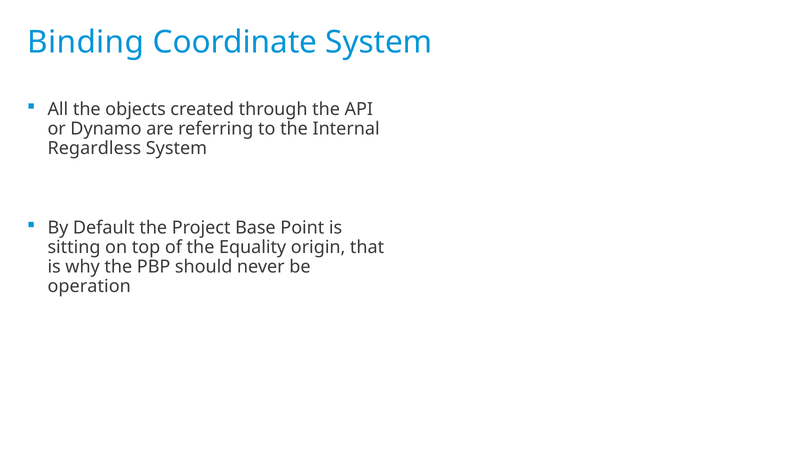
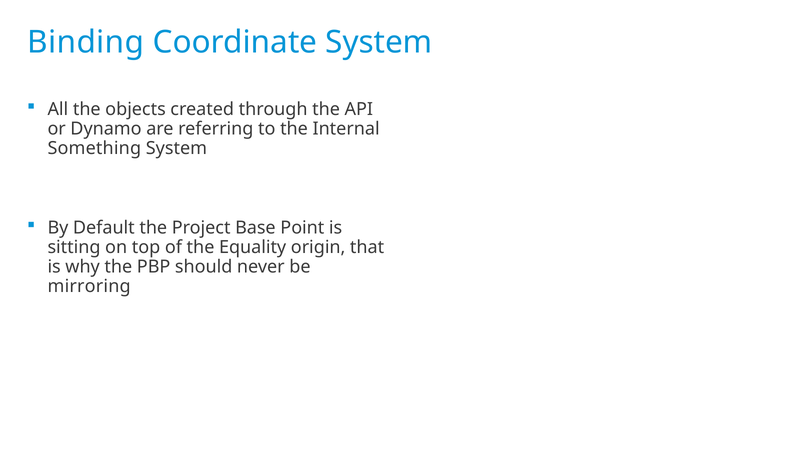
Regardless: Regardless -> Something (94, 148)
operation: operation -> mirroring (89, 286)
